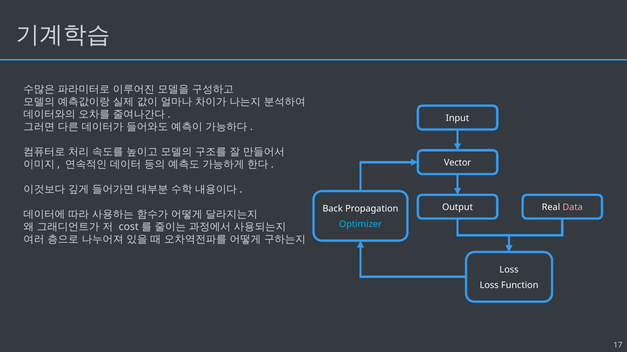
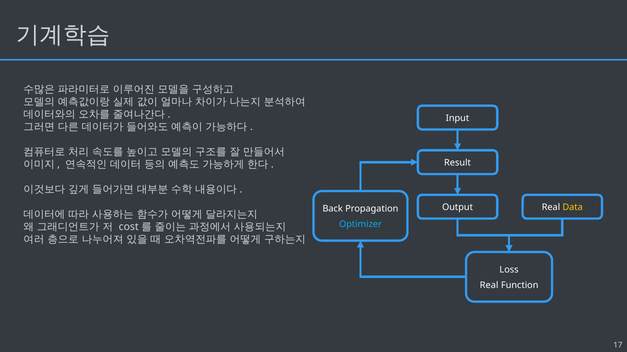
Vector: Vector -> Result (457, 163)
Data colour: pink -> yellow (573, 208)
Loss: Loss -> Real (489, 286)
